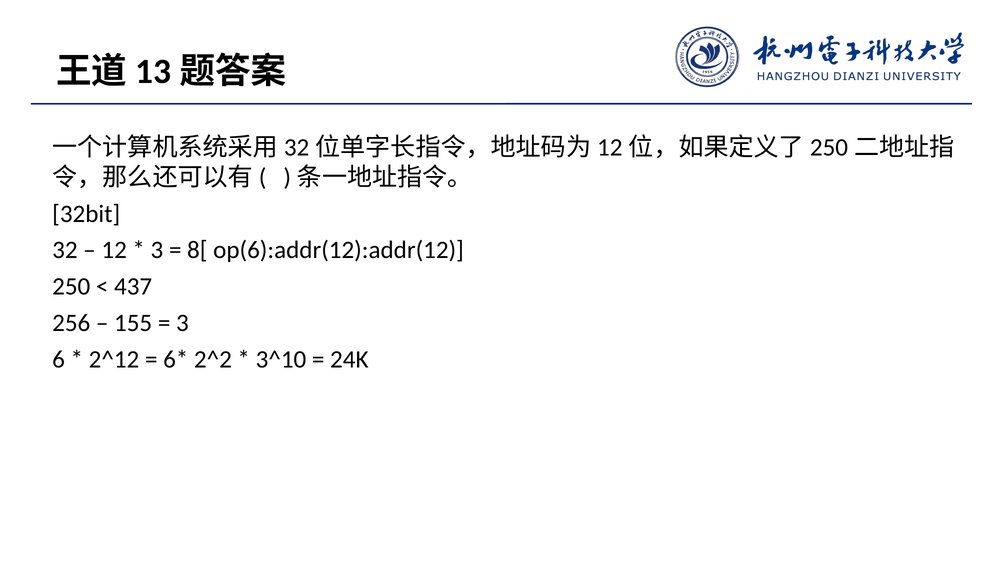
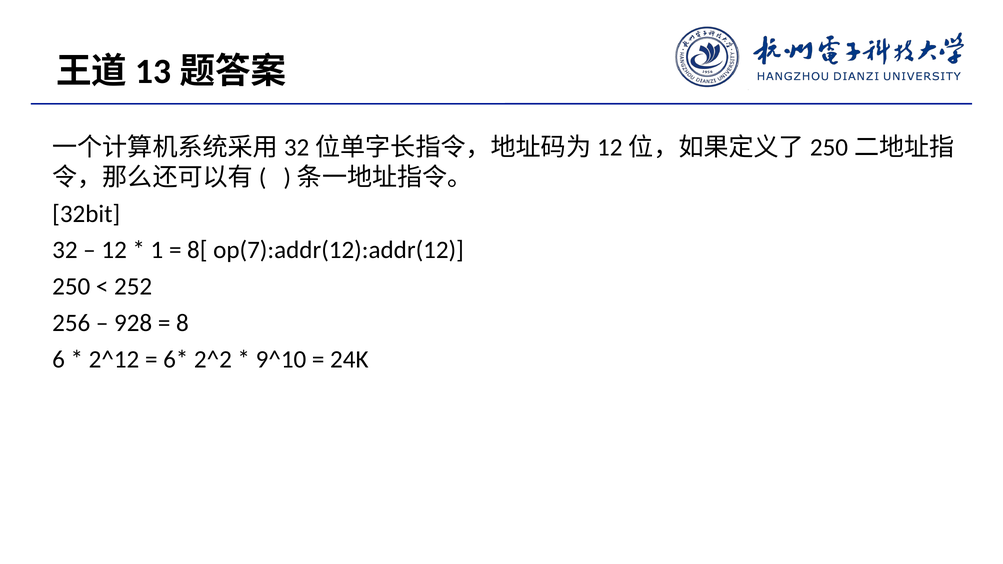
3: 3 -> 1 (157, 250)
op(6):addr(12):addr(12: op(6):addr(12):addr(12 -> op(7):addr(12):addr(12 (339, 250)
437: 437 -> 252 (133, 287)
155: 155 -> 928 (133, 323)
3: 3 -> 8 (182, 323)
3^10: 3^10 -> 9^10 (281, 359)
